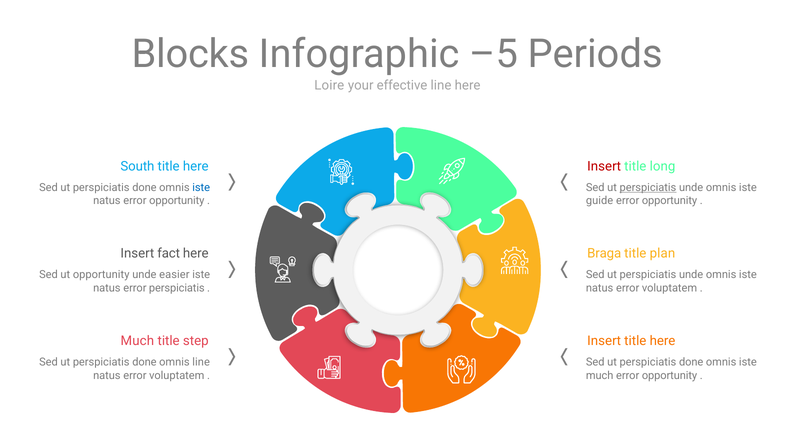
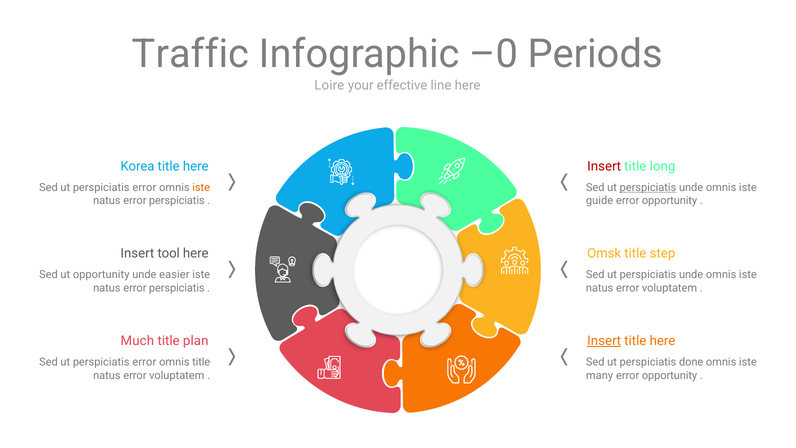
Blocks: Blocks -> Traffic (190, 54)
–5: –5 -> –0 (494, 54)
South: South -> Korea (137, 166)
done: done -> error (144, 187)
iste colour: blue -> orange (201, 187)
opportunity: opportunity -> perspiciatis (177, 201)
fact: fact -> tool (169, 253)
Braga: Braga -> Omsk (604, 253)
plan: plan -> step (663, 253)
step: step -> plan (196, 341)
Insert underline: none -> present (604, 341)
done: done -> error (144, 362)
omnis line: line -> title (201, 362)
much: much -> many (600, 375)
